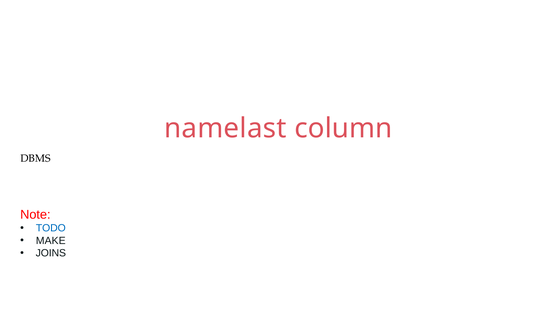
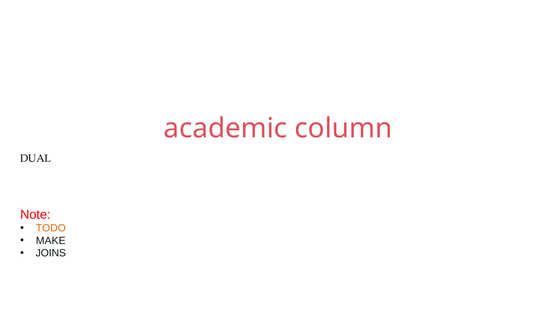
namelast: namelast -> academic (225, 129)
DBMS: DBMS -> DUAL (36, 159)
TODO colour: blue -> orange (51, 229)
